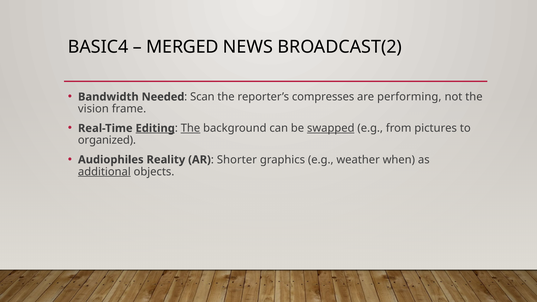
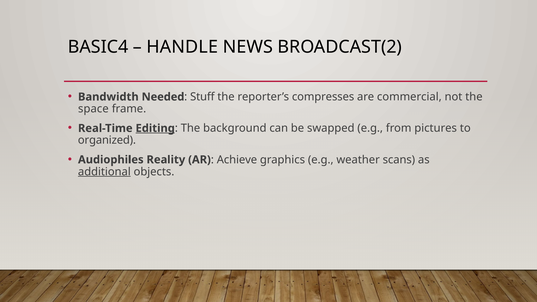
MERGED: MERGED -> HANDLE (182, 47)
Scan: Scan -> Stuff (202, 97)
performing: performing -> commercial (409, 97)
vision: vision -> space (93, 109)
The underline: present -> none (191, 128)
swapped underline: present -> none (331, 128)
Shorter: Shorter -> Achieve (237, 160)
when: when -> scans (399, 160)
